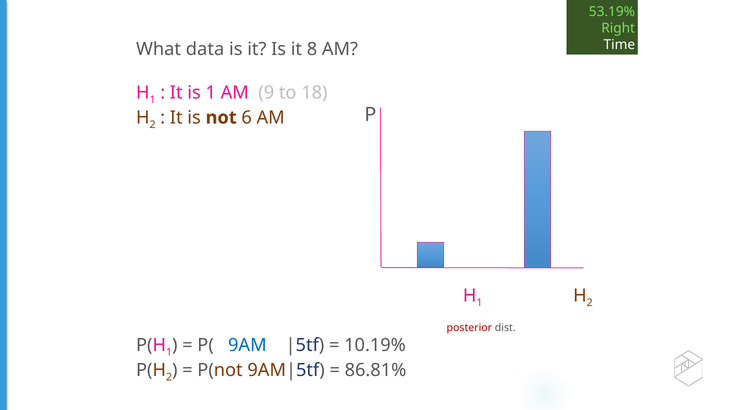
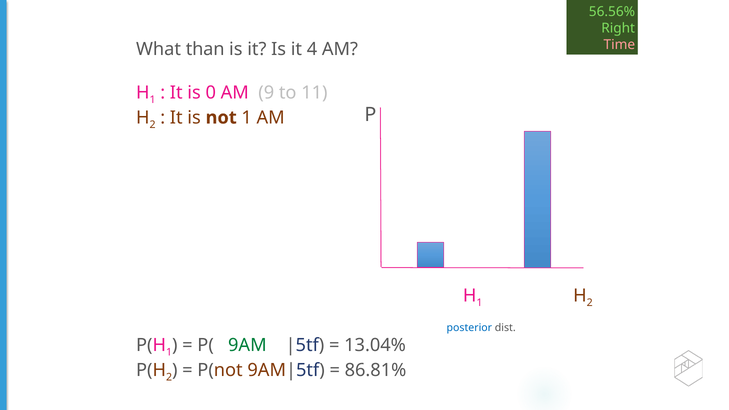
53.19%: 53.19% -> 56.56% (612, 12)
Time colour: white -> pink (619, 45)
data: data -> than (205, 49)
8: 8 -> 4 (312, 49)
is 1: 1 -> 0 (211, 93)
18: 18 -> 11 (314, 93)
not 6: 6 -> 1 (247, 118)
posterior colour: red -> blue (469, 328)
9AM colour: blue -> green (247, 345)
10.19%: 10.19% -> 13.04% (375, 345)
